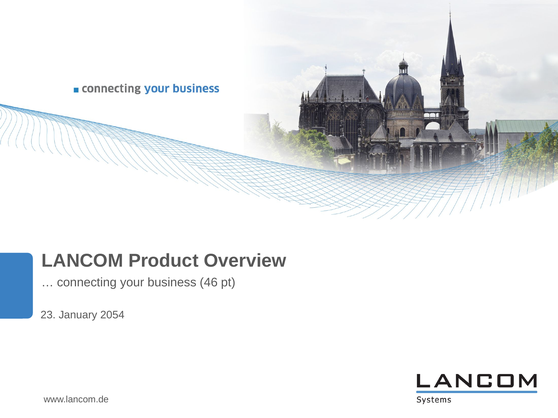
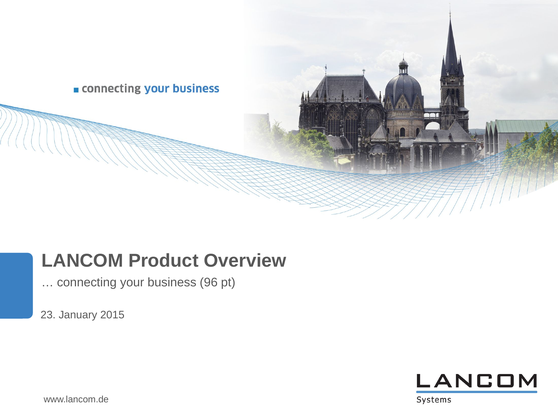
46: 46 -> 96 (209, 283)
2054: 2054 -> 2015 (112, 315)
